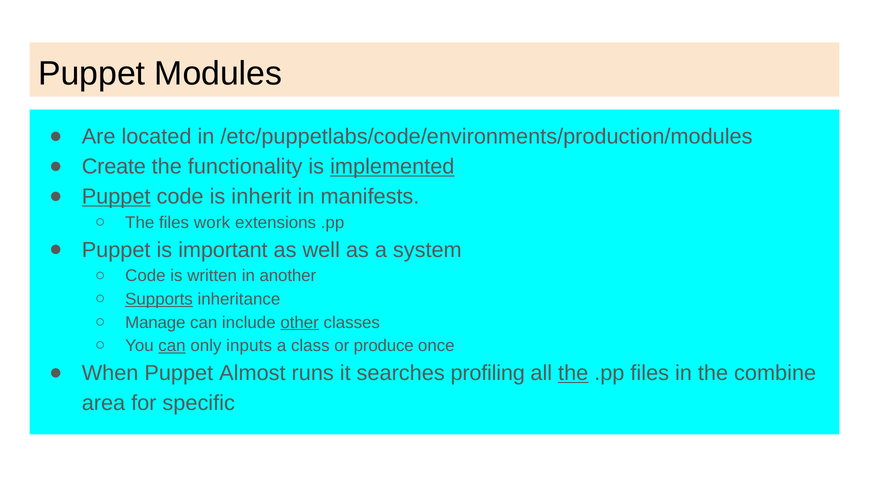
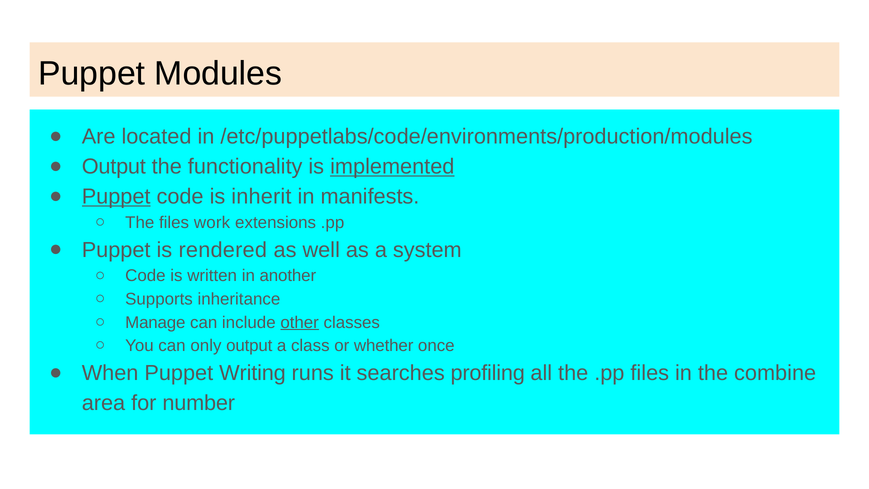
Create: Create -> Output (114, 167)
important: important -> rendered (223, 250)
Supports underline: present -> none (159, 299)
can underline: present -> none (172, 346)
only inputs: inputs -> output (249, 346)
produce: produce -> whether (384, 346)
Almost: Almost -> Writing (253, 373)
the underline: present -> none (573, 373)
specific: specific -> number (199, 403)
